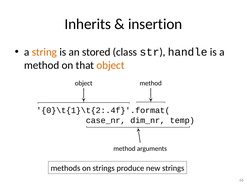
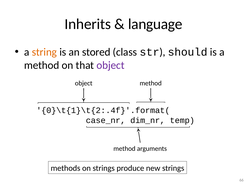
insertion: insertion -> language (155, 24)
handle: handle -> should (188, 52)
object colour: orange -> purple (111, 65)
